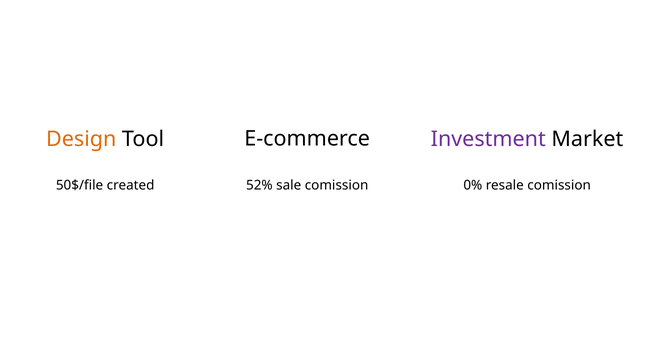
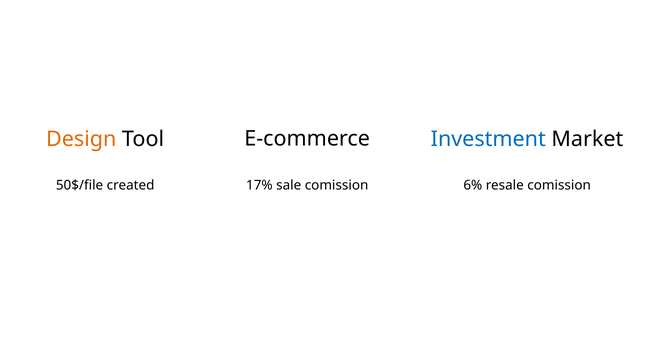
Investment colour: purple -> blue (488, 139)
52%: 52% -> 17% (259, 185)
0%: 0% -> 6% (473, 186)
